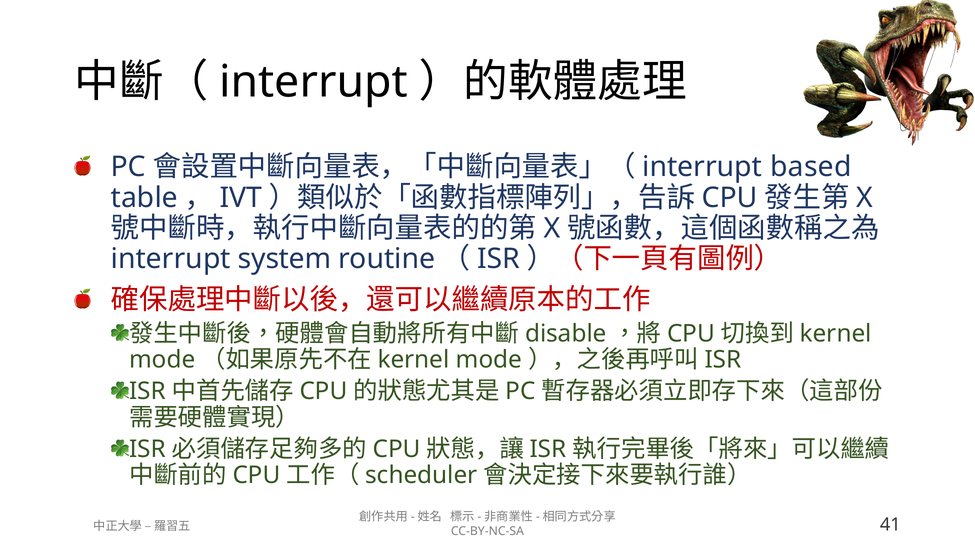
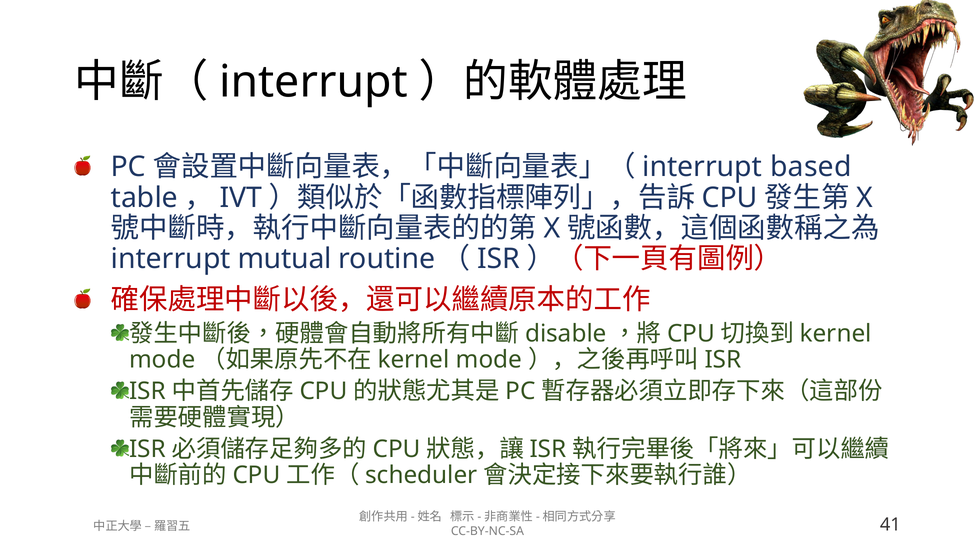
system: system -> mutual (285, 259)
